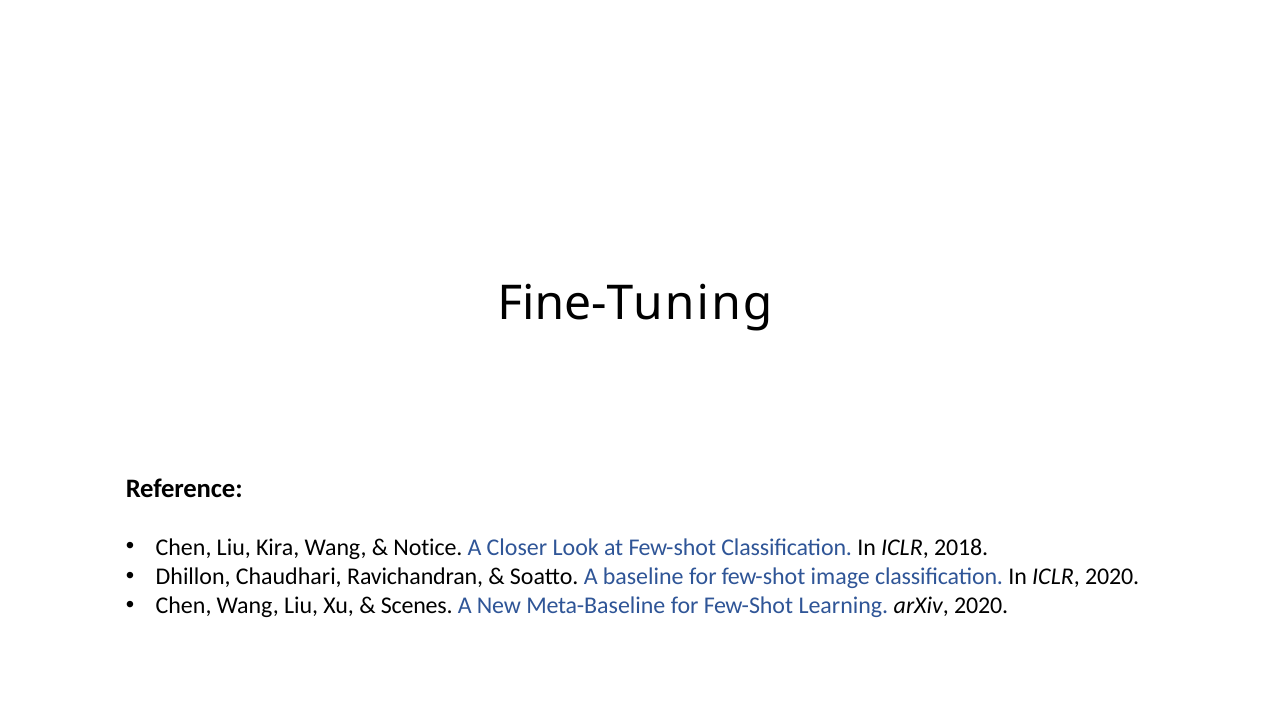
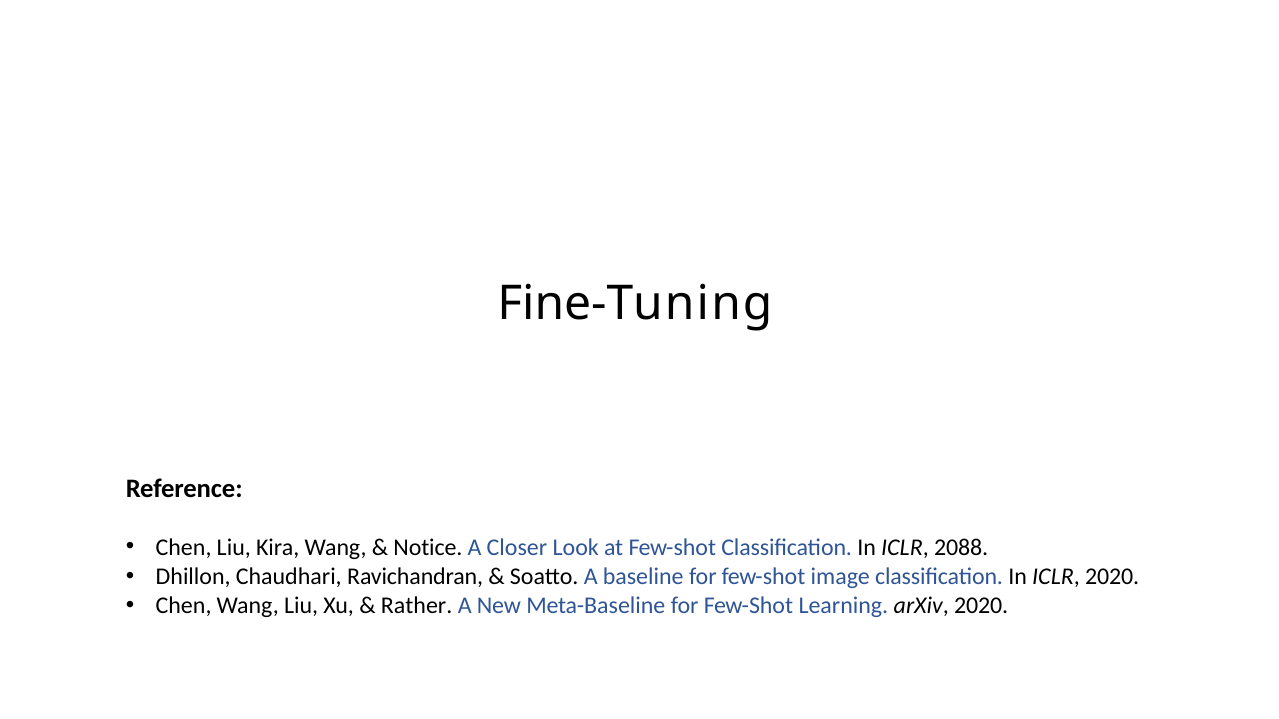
2018: 2018 -> 2088 (961, 548)
Scenes: Scenes -> Rather (417, 606)
